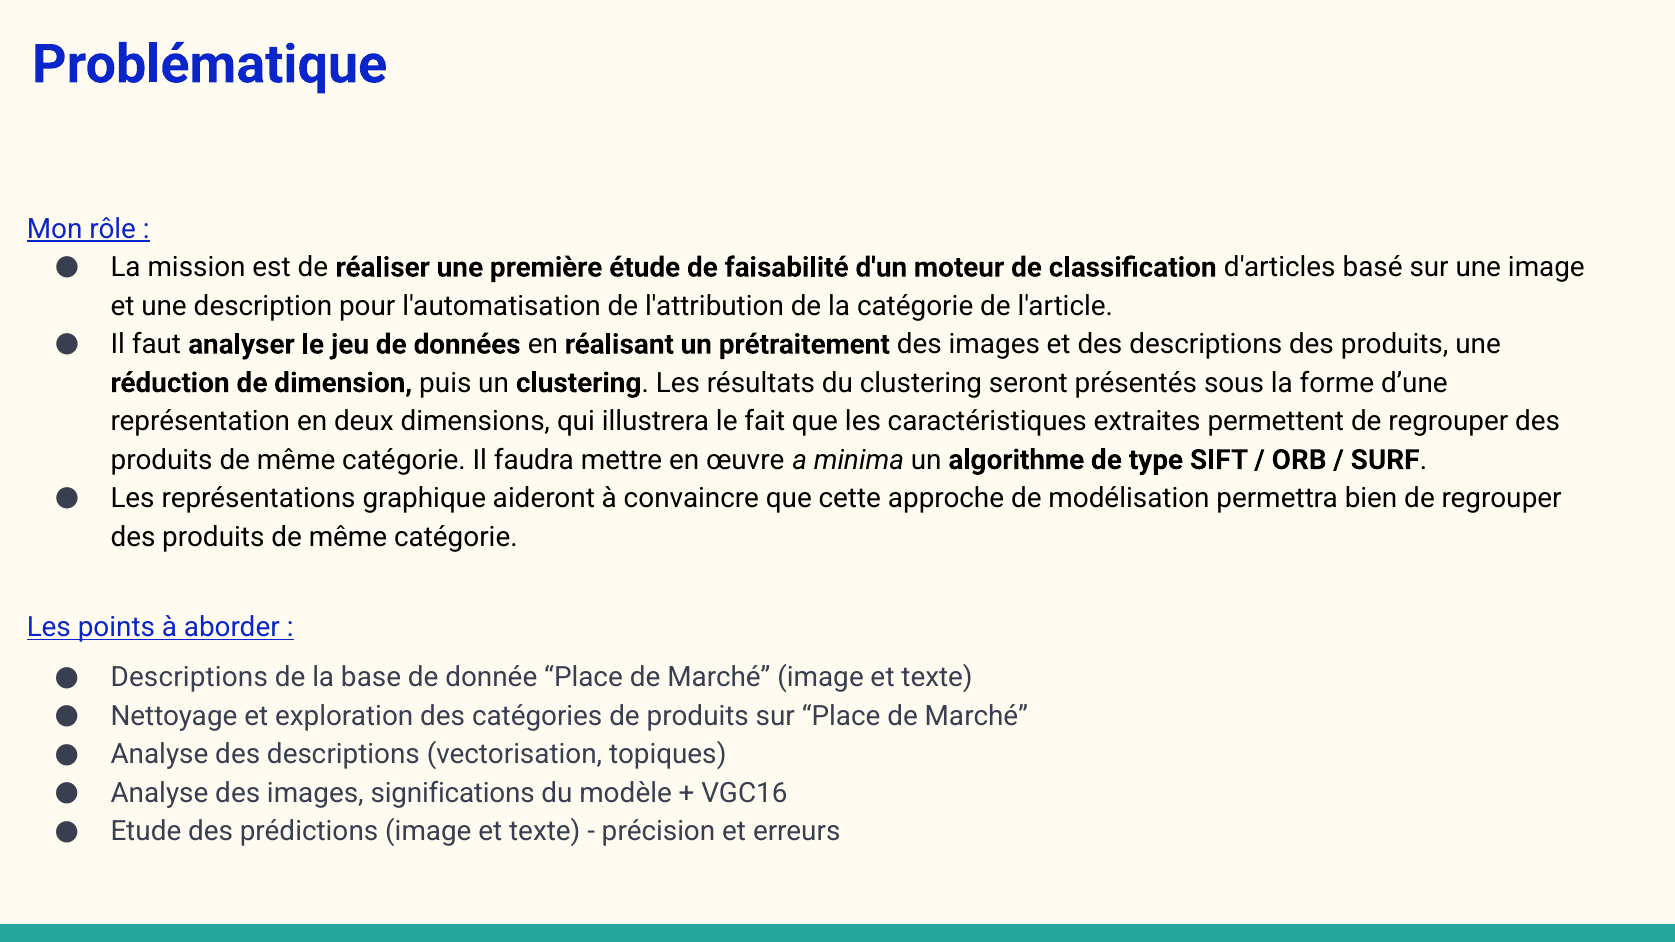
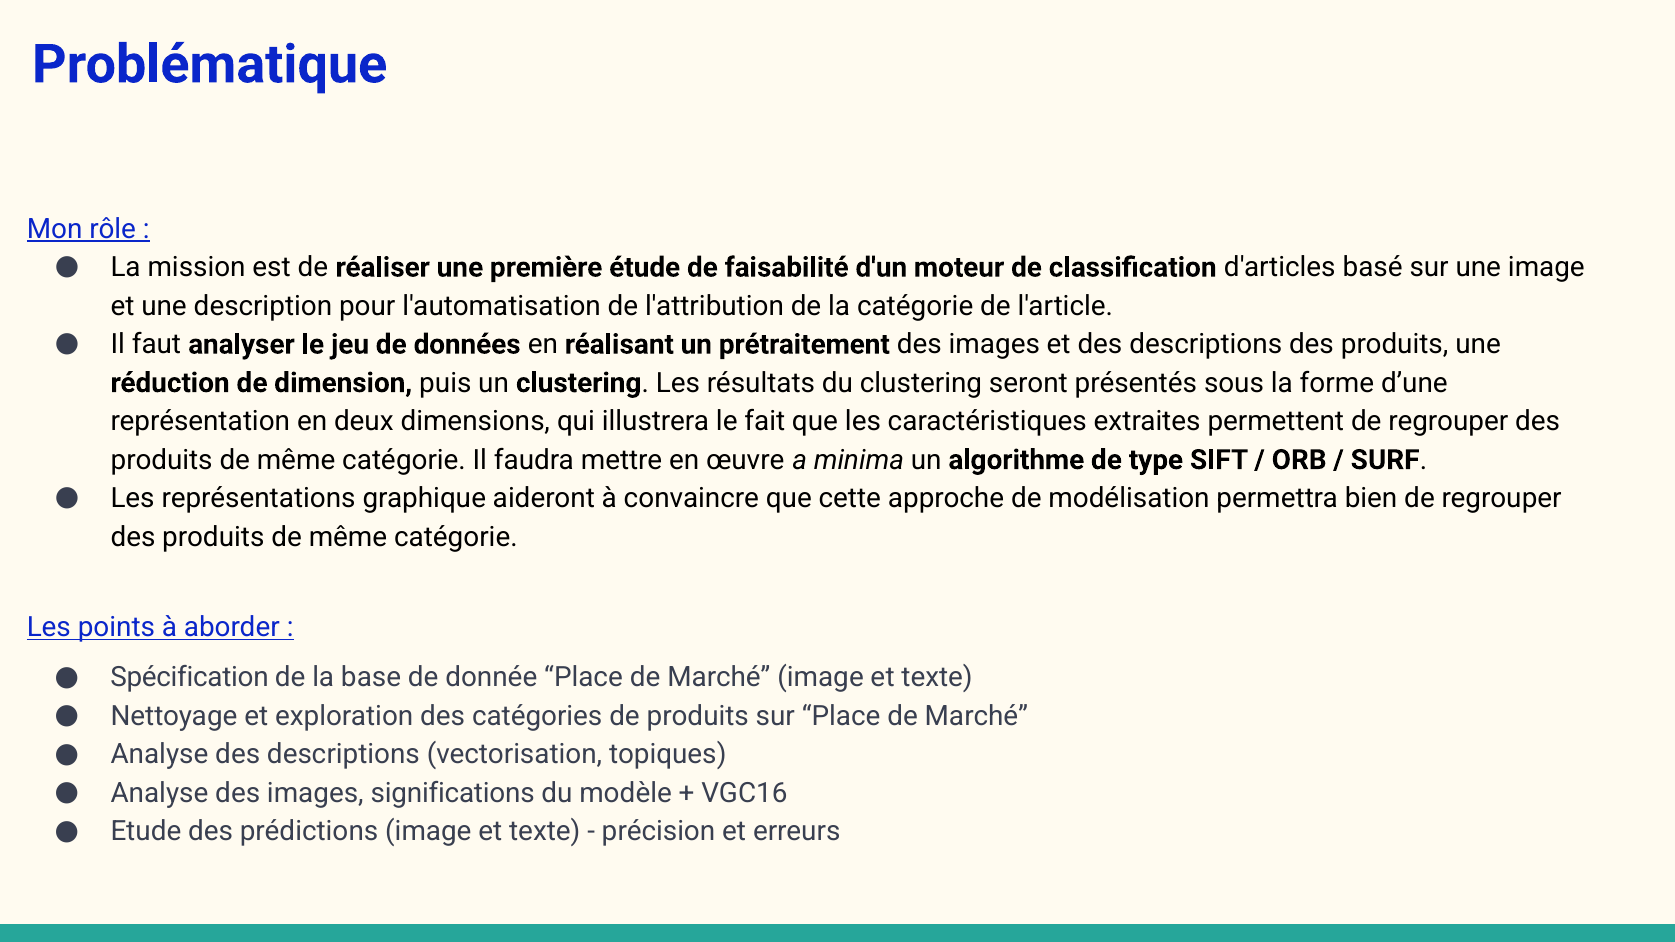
Descriptions: Descriptions -> Spécification (189, 678)
